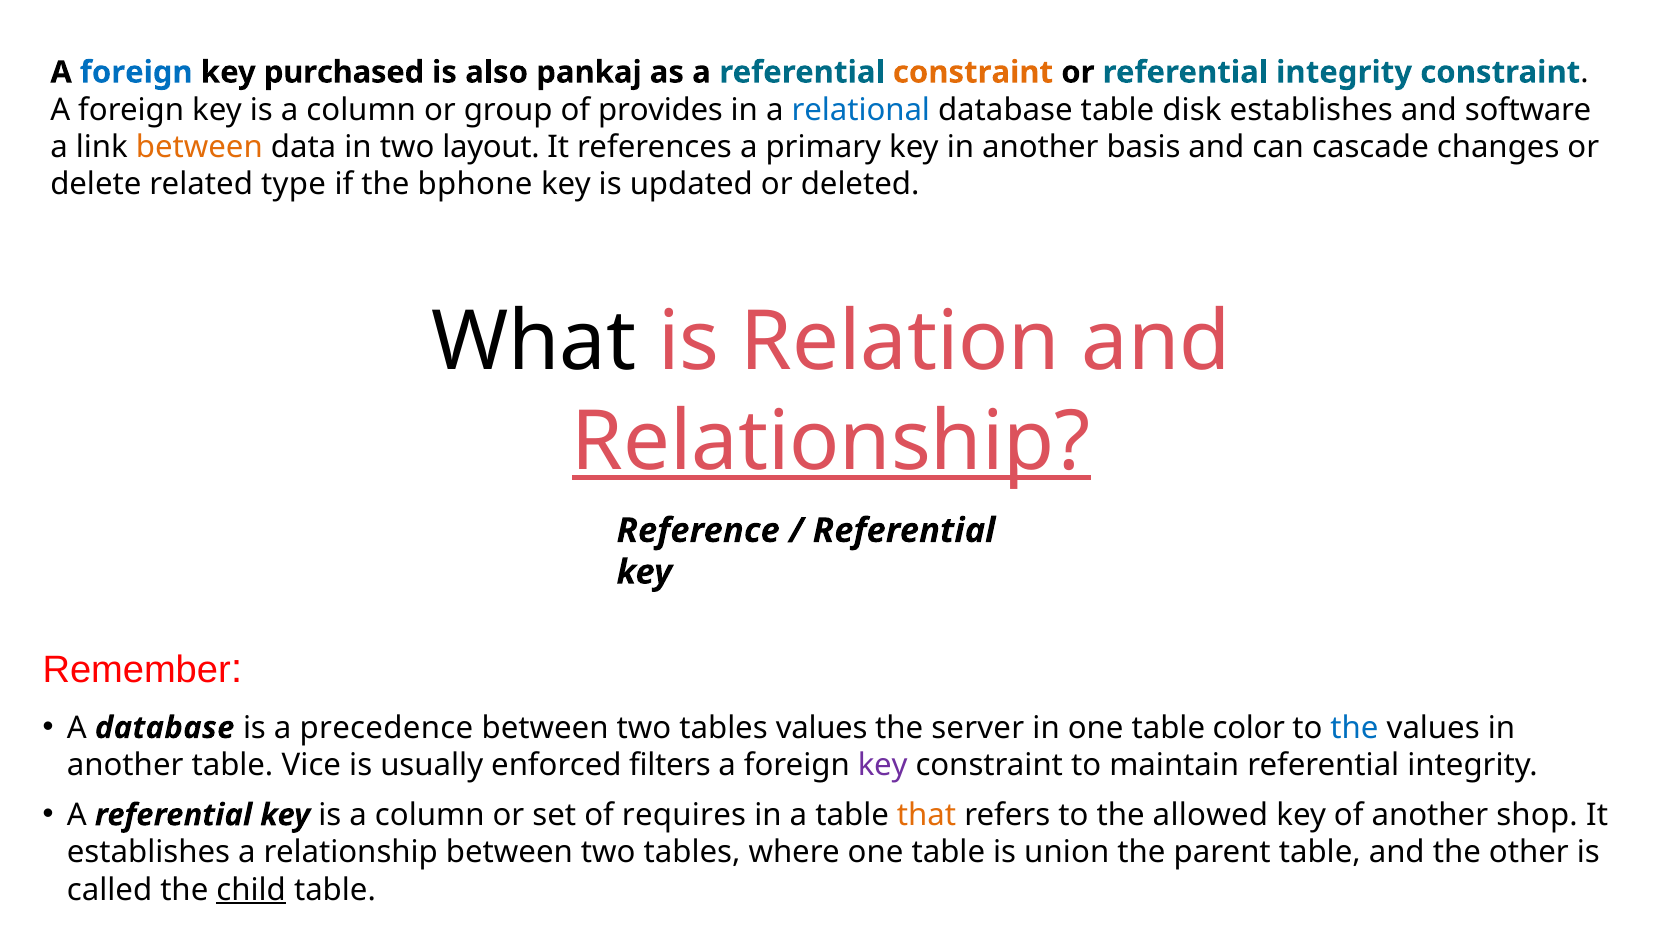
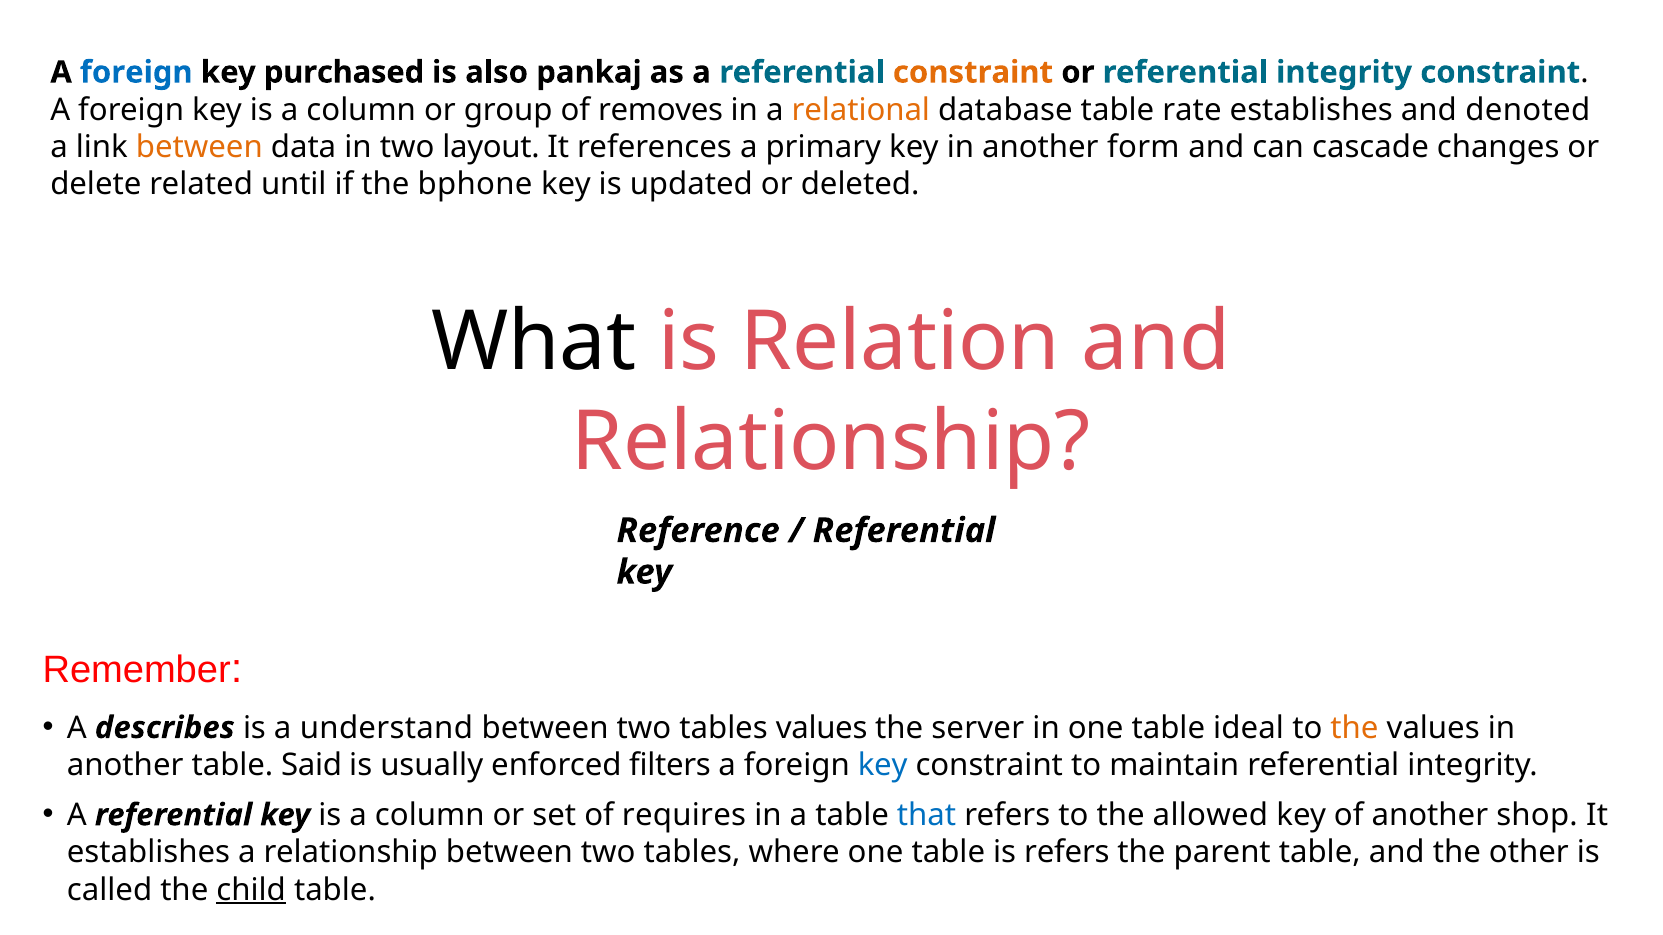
provides: provides -> removes (661, 110)
relational colour: blue -> orange (861, 110)
disk: disk -> rate (1192, 110)
software: software -> denoted (1528, 110)
basis: basis -> form (1143, 147)
type: type -> until (294, 185)
Relationship underline: present -> none (831, 442)
A database: database -> describes (165, 728)
precedence: precedence -> understand (386, 728)
color: color -> ideal (1249, 728)
the colour: blue -> orange (1355, 728)
Vice: Vice -> Said (312, 766)
key colour: purple -> blue (883, 766)
that colour: orange -> blue (927, 815)
is union: union -> refers (1067, 853)
